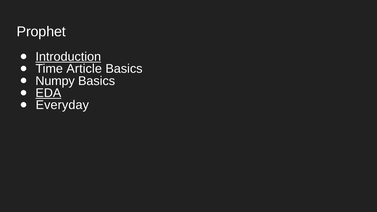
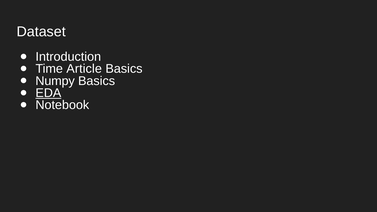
Prophet: Prophet -> Dataset (41, 32)
Introduction underline: present -> none (68, 57)
Everyday: Everyday -> Notebook (62, 105)
